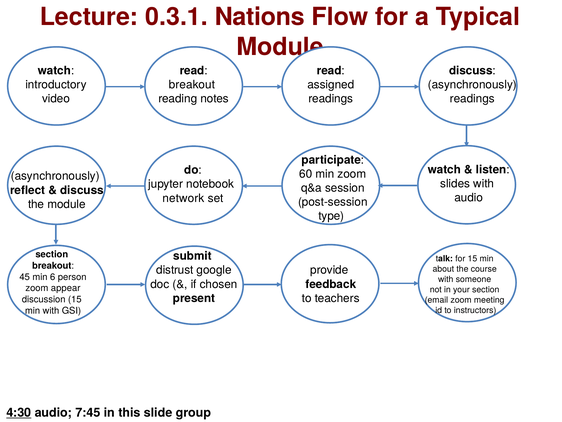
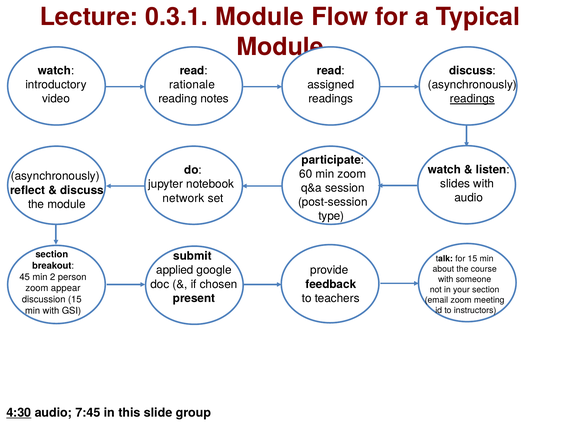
0.3.1 Nations: Nations -> Module (260, 17)
breakout: breakout -> rationale (192, 85)
readings underline: none -> present (472, 99)
distrust: distrust -> applied (175, 270)
6: 6 -> 2 (53, 277)
